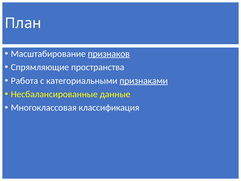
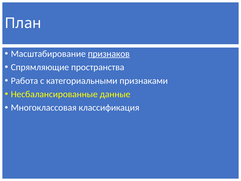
признаками underline: present -> none (144, 81)
